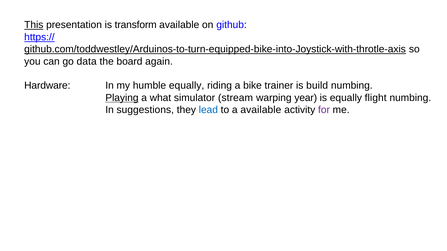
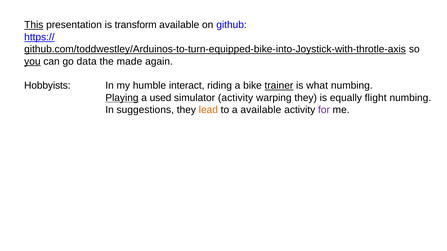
you underline: none -> present (32, 61)
board: board -> made (129, 61)
Hardware: Hardware -> Hobbyists (47, 86)
humble equally: equally -> interact (187, 86)
trainer underline: none -> present (279, 86)
build: build -> what (317, 86)
what: what -> used (161, 98)
simulator stream: stream -> activity (236, 98)
warping year: year -> they (306, 98)
lead colour: blue -> orange (208, 110)
